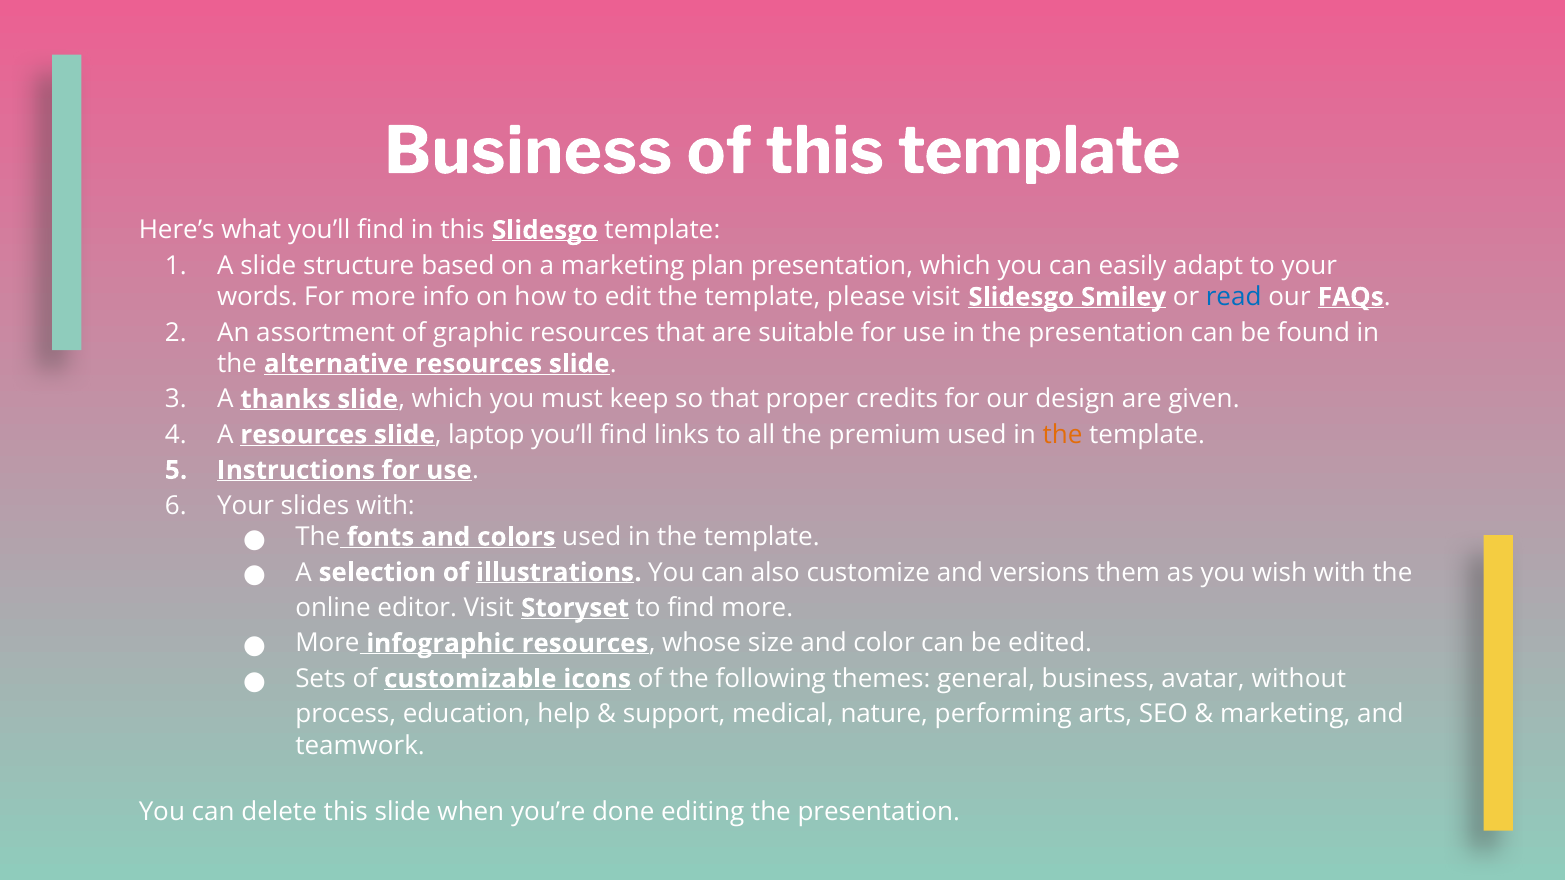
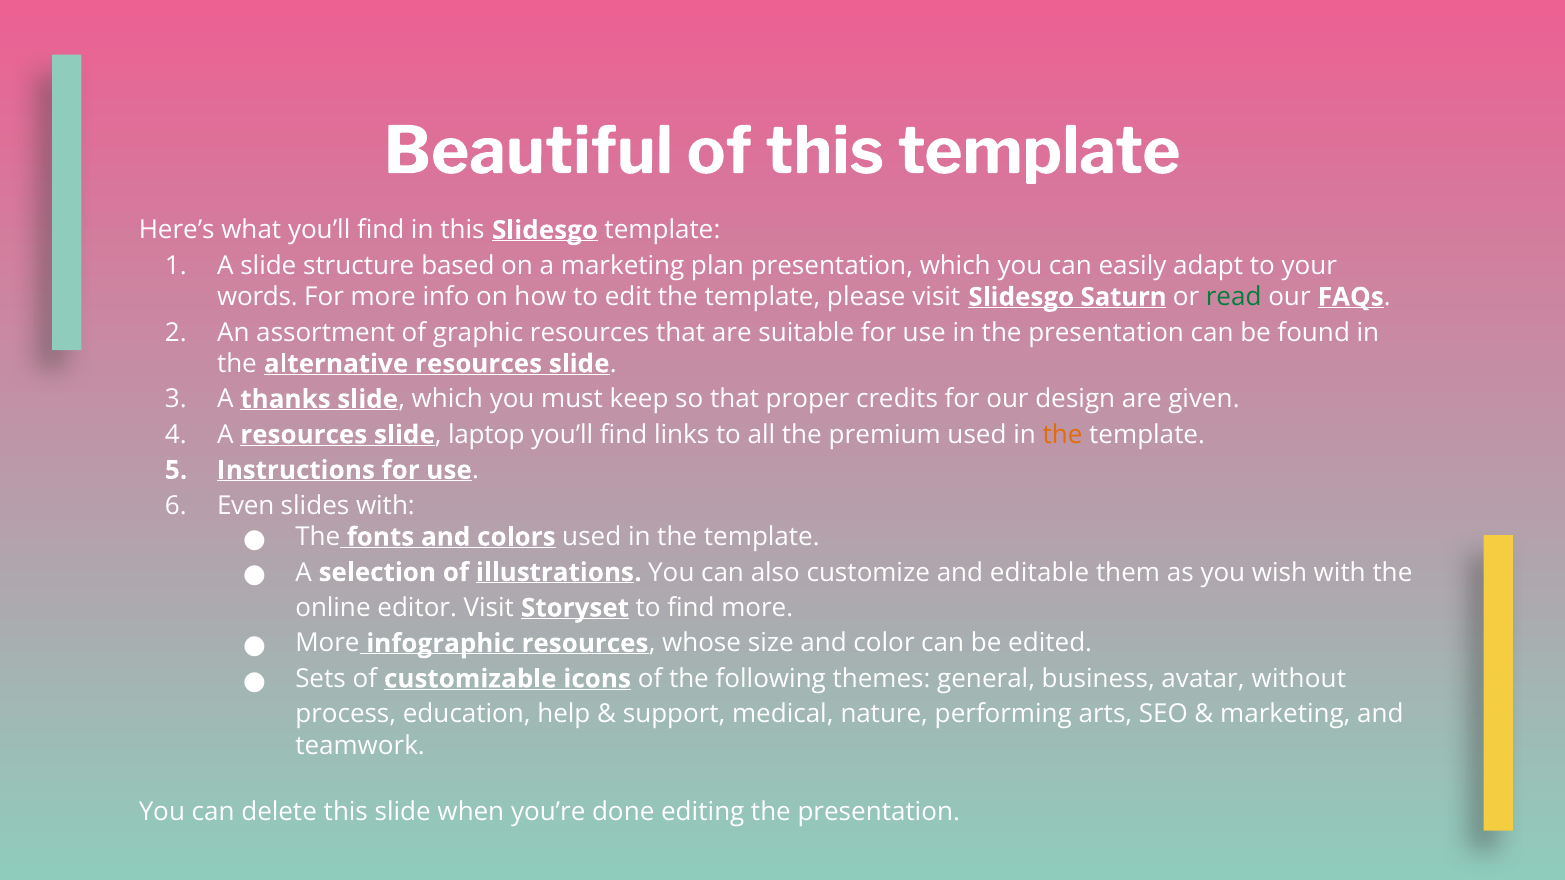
Business: Business -> Beautiful (528, 152)
Smiley: Smiley -> Saturn (1124, 297)
read colour: blue -> green (1234, 297)
Your: Your -> Even (246, 506)
versions: versions -> editable (1040, 573)
